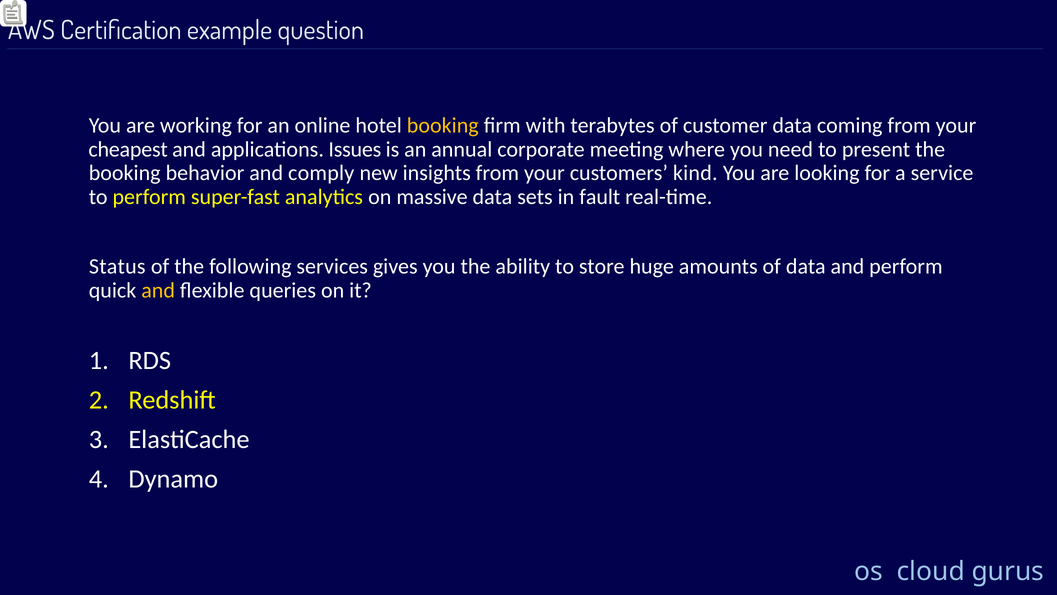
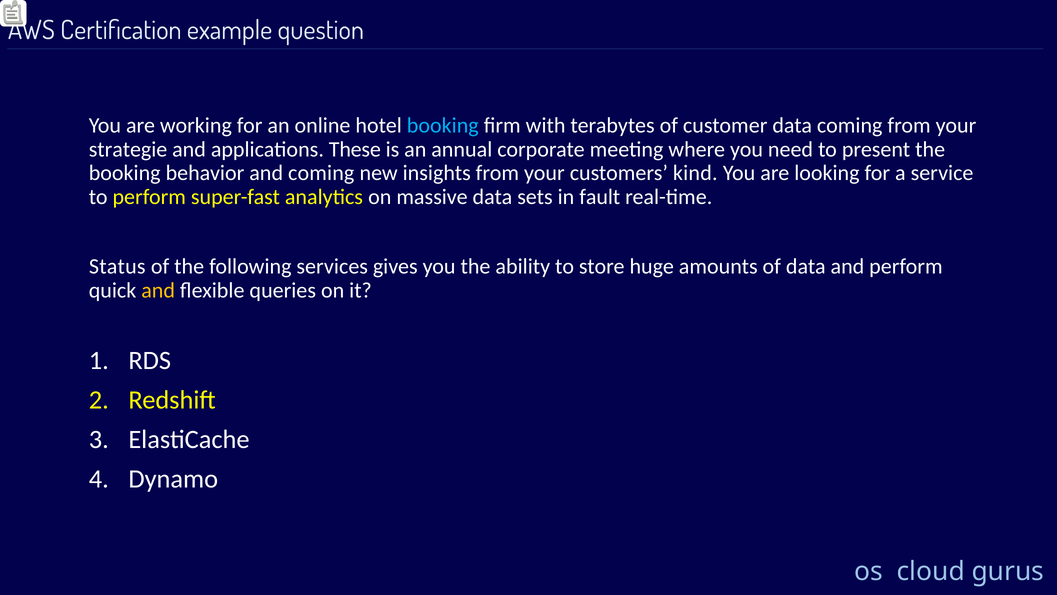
booking colour: yellow -> light blue (443, 126)
cheapest: cheapest -> strategie (128, 149)
Issues: Issues -> These (355, 149)
and comply: comply -> coming (321, 173)
